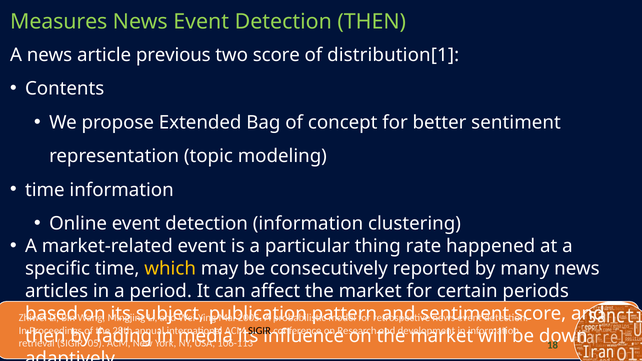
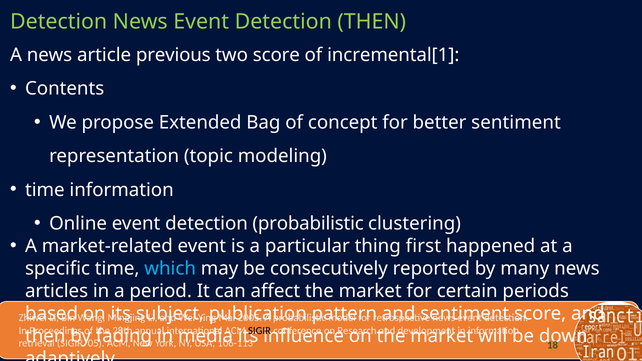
Measures: Measures -> Detection (59, 22)
distribution[1: distribution[1 -> incremental[1 (393, 55)
detection information: information -> probabilistic (308, 224)
rate: rate -> first (423, 246)
which colour: yellow -> light blue (170, 269)
